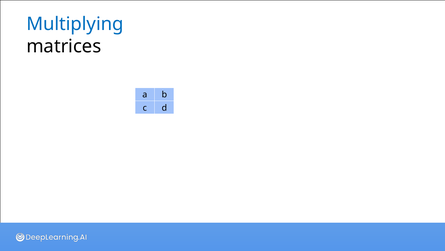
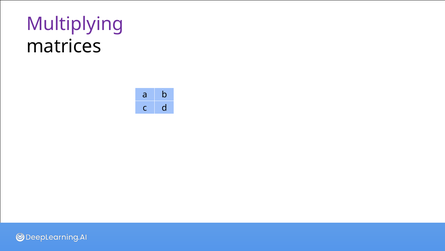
Multiplying colour: blue -> purple (75, 24)
